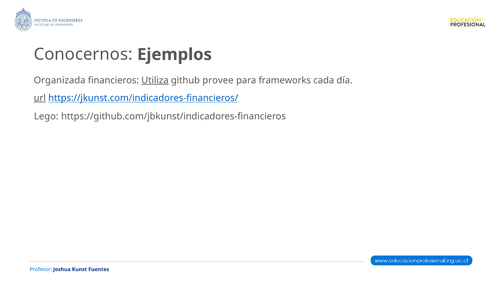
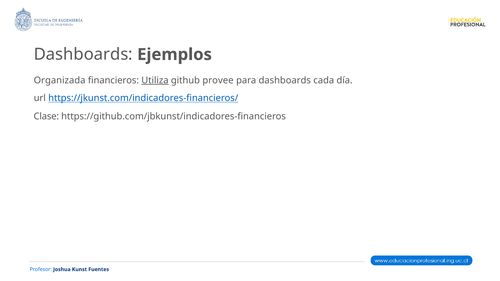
Conocernos: Conocernos -> Dashboards (83, 55)
para frameworks: frameworks -> dashboards (285, 80)
url underline: present -> none (40, 98)
Lego: Lego -> Clase (46, 116)
